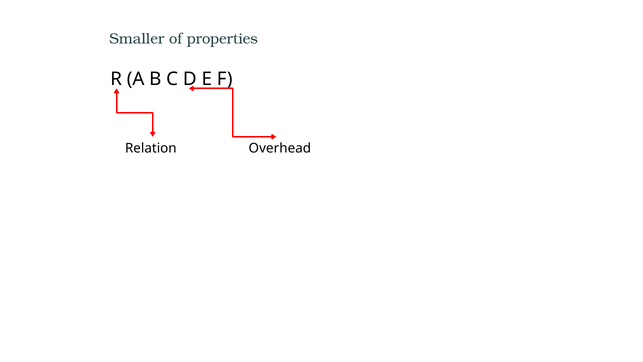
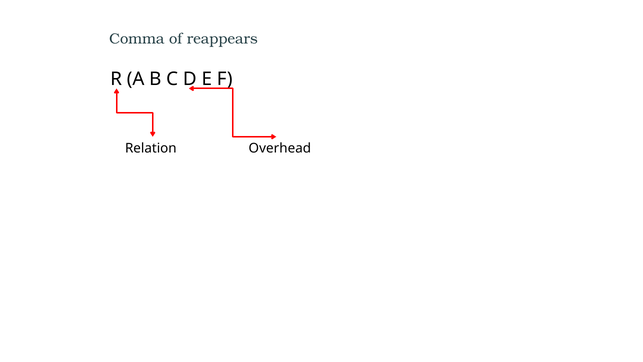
Smaller: Smaller -> Comma (137, 39)
properties: properties -> reappears (222, 39)
